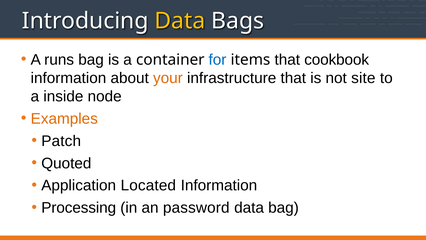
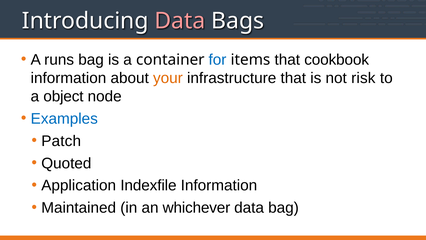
Data colour: yellow -> pink (180, 21)
site: site -> risk (363, 78)
inside: inside -> object (63, 96)
Examples colour: orange -> blue (64, 119)
Located: Located -> Indexfile (148, 185)
Processing: Processing -> Maintained (79, 208)
password: password -> whichever (196, 208)
